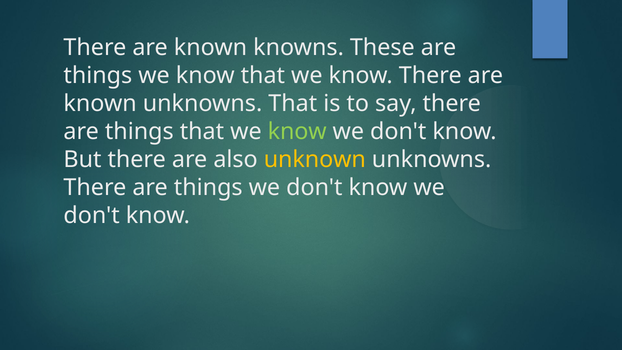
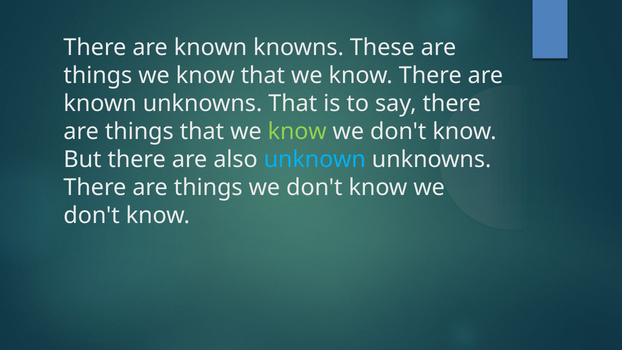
unknown colour: yellow -> light blue (315, 160)
